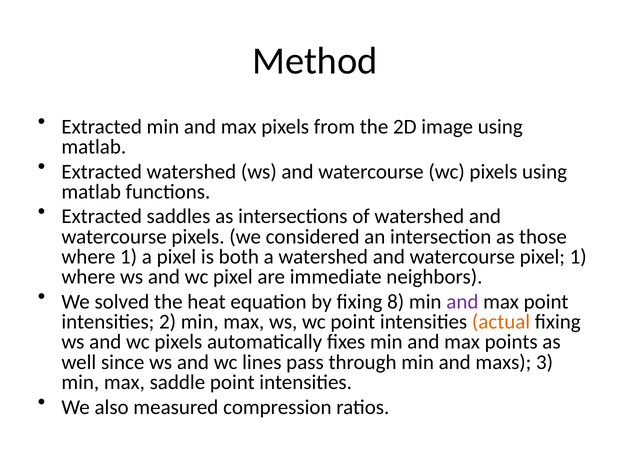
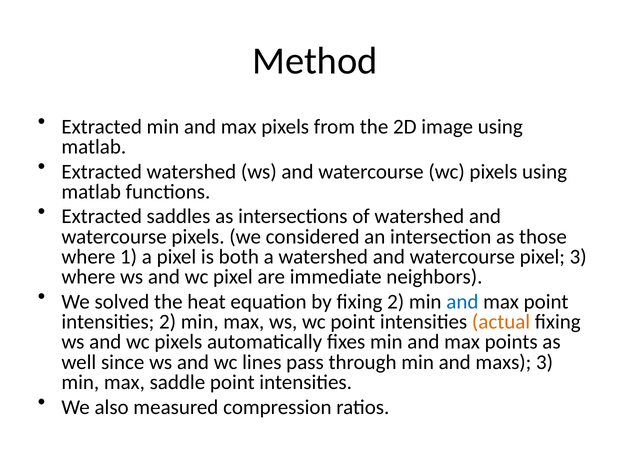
pixel 1: 1 -> 3 (578, 257)
fixing 8: 8 -> 2 (396, 301)
and colour: purple -> blue (462, 301)
